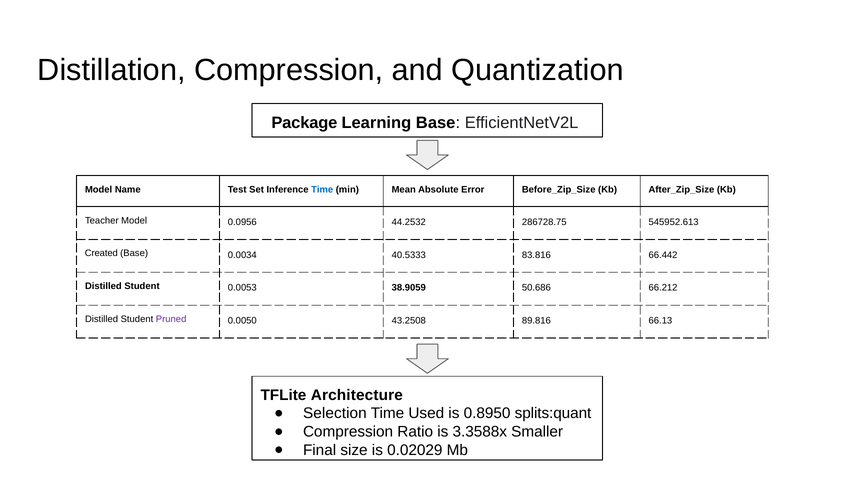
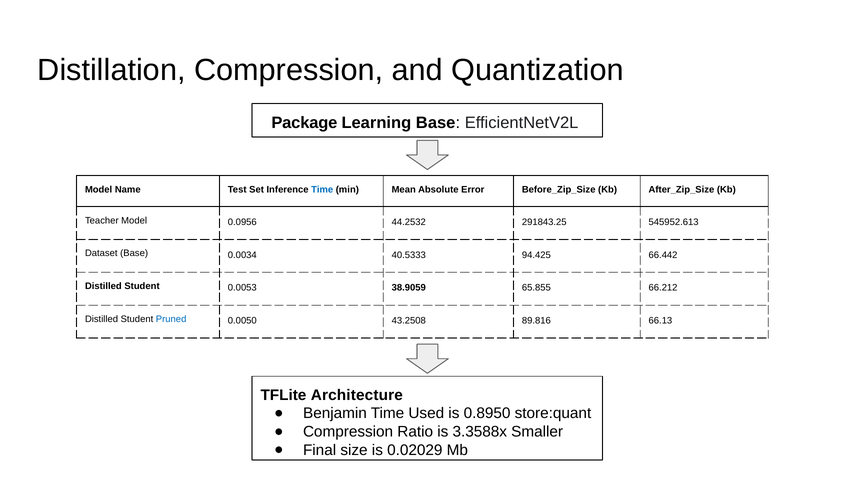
286728.75: 286728.75 -> 291843.25 (544, 222)
Created: Created -> Dataset (101, 254)
83.816: 83.816 -> 94.425 (536, 255)
50.686: 50.686 -> 65.855 (536, 288)
Pruned colour: purple -> blue (171, 320)
Selection: Selection -> Benjamin (335, 414)
splits:quant: splits:quant -> store:quant (553, 414)
